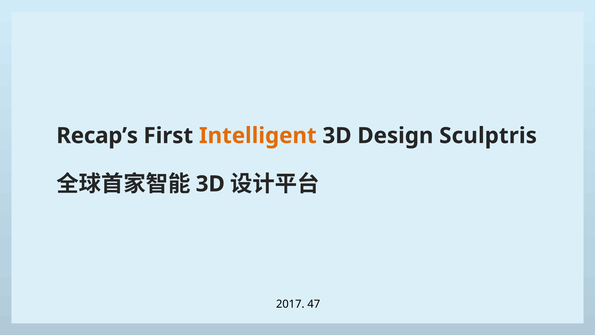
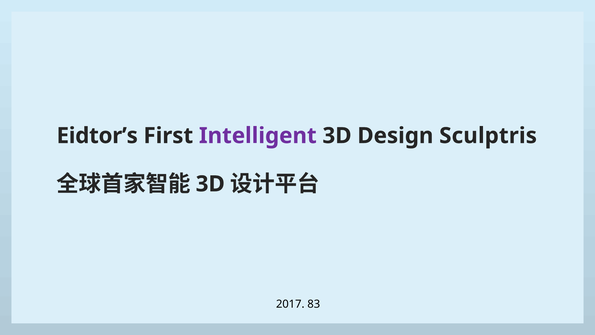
Recap’s: Recap’s -> Eidtor’s (97, 136)
Intelligent colour: orange -> purple (258, 136)
47: 47 -> 83 (314, 304)
